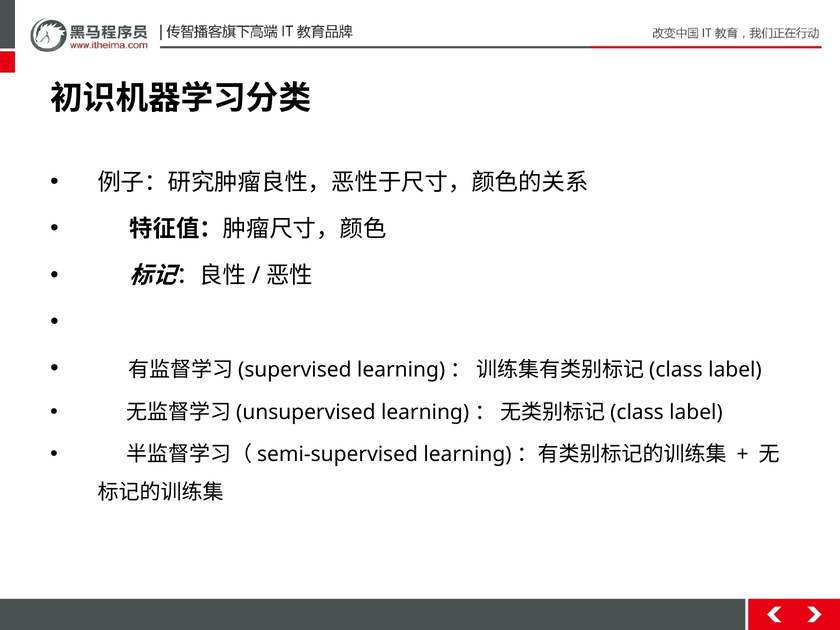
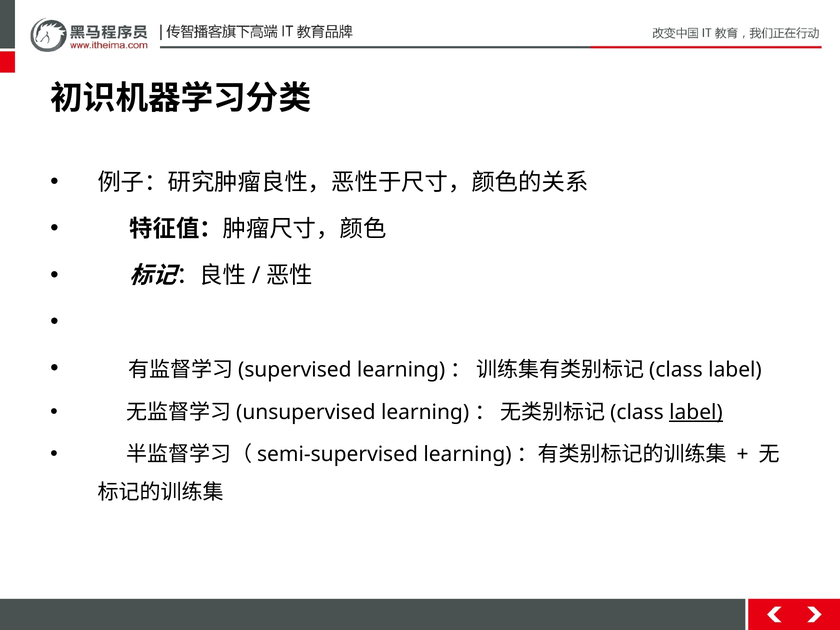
label underline: none -> present (696, 412)
